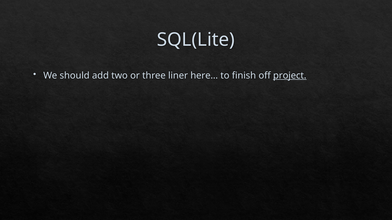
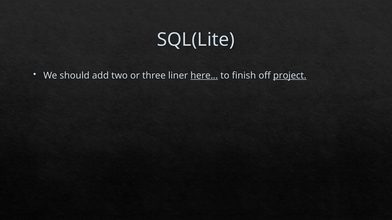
here… underline: none -> present (204, 76)
